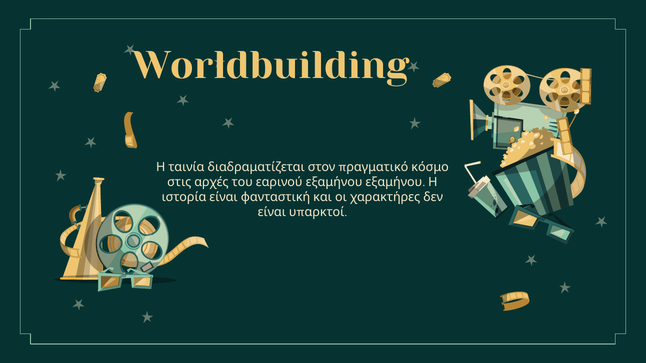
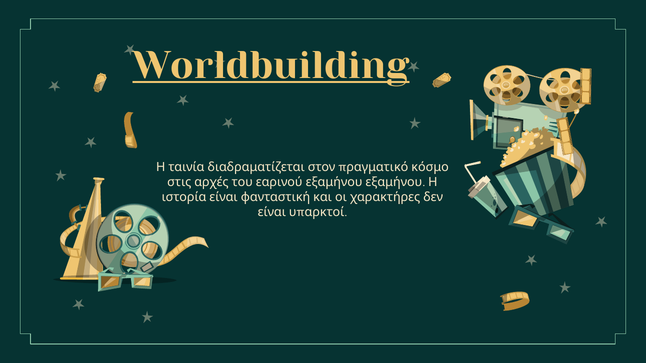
Worldbuilding underline: none -> present (271, 66)
